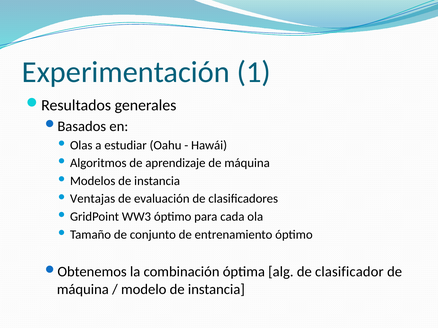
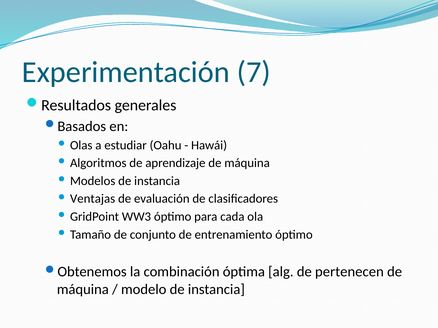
1: 1 -> 7 (254, 72)
clasificador: clasificador -> pertenecen (349, 272)
